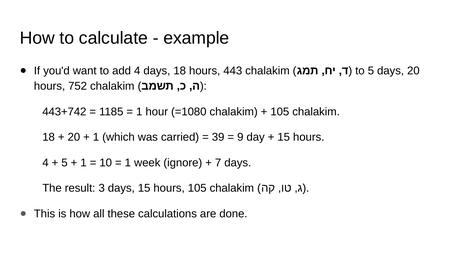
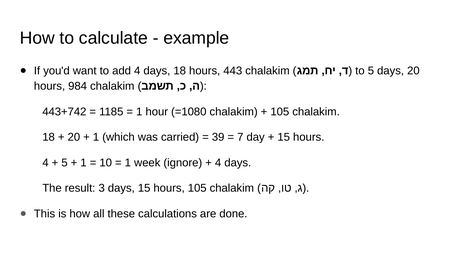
752: 752 -> 984 (78, 86)
9: 9 -> 7 (240, 137)
7: 7 -> 4 (218, 163)
